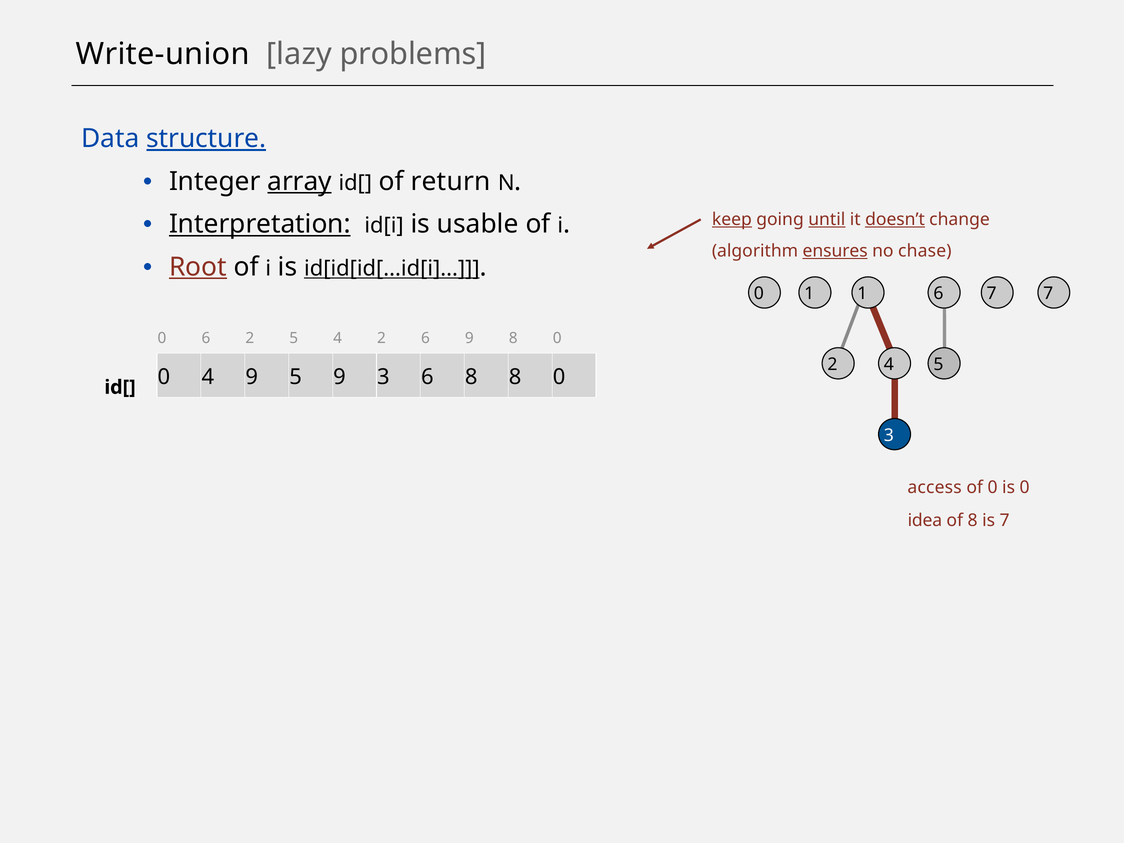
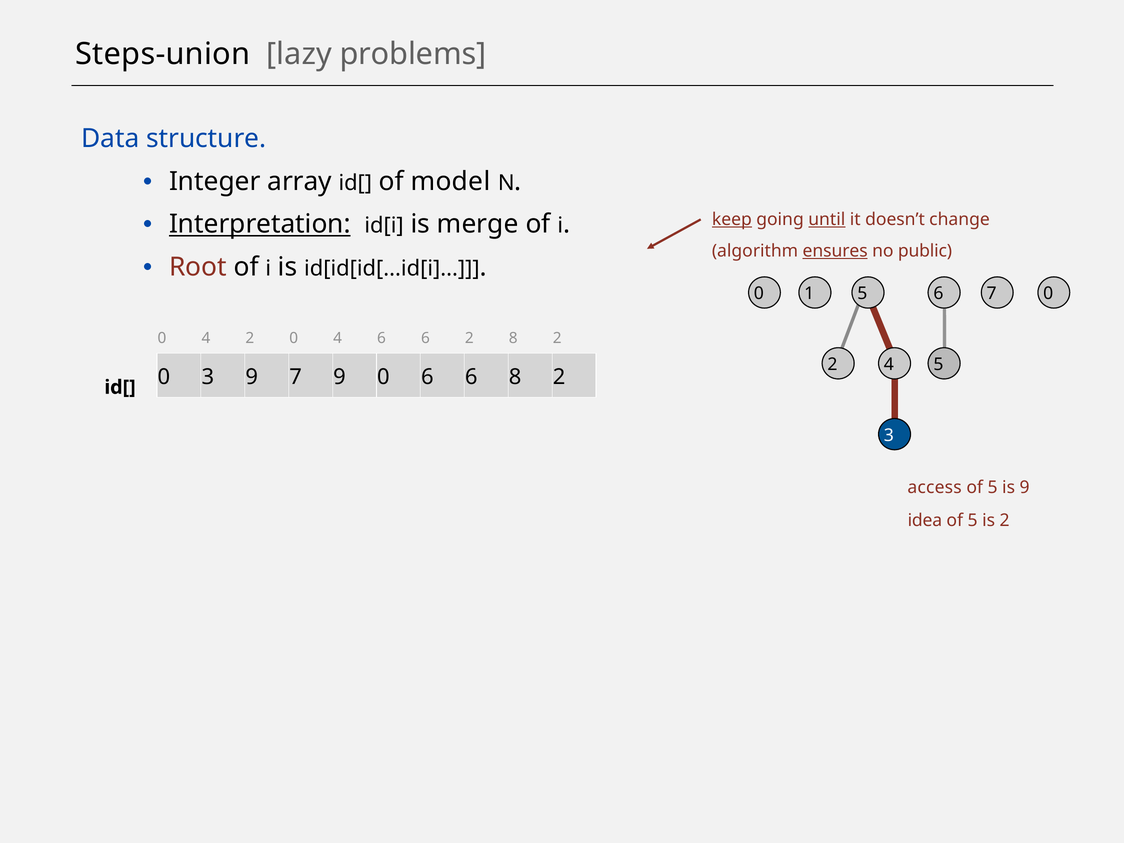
Write-union: Write-union -> Steps-union (163, 54)
structure underline: present -> none (206, 139)
array underline: present -> none (300, 181)
return: return -> model (451, 181)
usable: usable -> merge (478, 224)
doesn’t underline: present -> none (895, 219)
chase: chase -> public (925, 251)
Root underline: present -> none (198, 267)
id[id[id[...id[i underline: present -> none (392, 269)
1 1: 1 -> 5 (862, 294)
6 7: 7 -> 0 (1048, 294)
6: 6 -> 4 (206, 338)
2 5: 5 -> 0 (294, 338)
4 2: 2 -> 6 (382, 338)
9: 9 -> 2 (469, 338)
0: 0 -> 2 (557, 338)
0 4: 4 -> 3 (208, 377)
9 5: 5 -> 7 (296, 377)
3: 3 -> 0 (383, 377)
8: 8 -> 6 (471, 377)
0: 0 -> 2 (559, 377)
0: 0 -> 5 (993, 488)
is 0: 0 -> 9 (1025, 488)
8: 8 -> 5 (973, 521)
is 7: 7 -> 2 (1005, 521)
